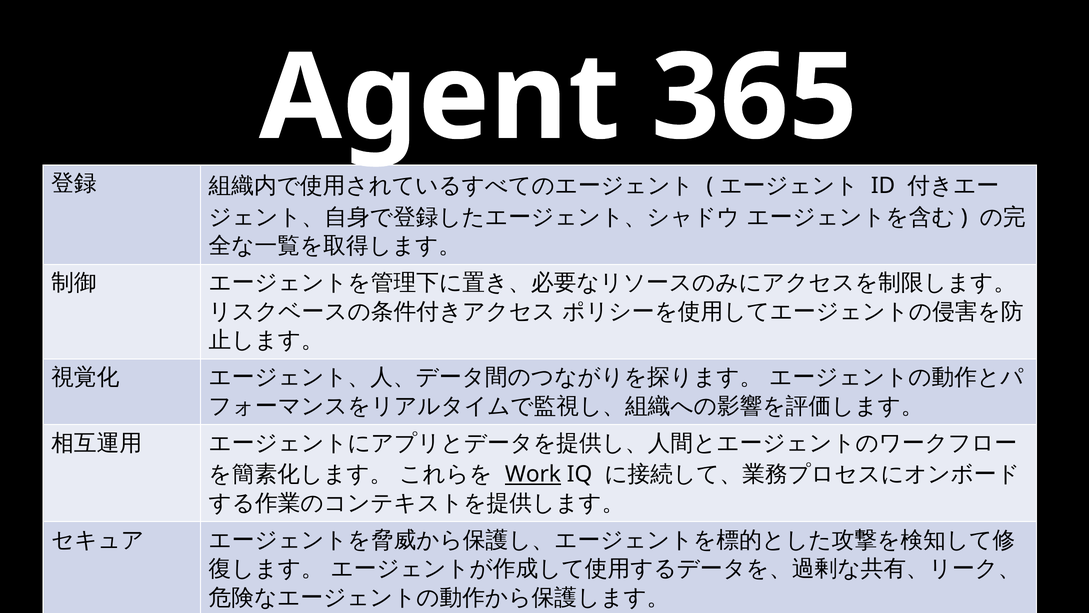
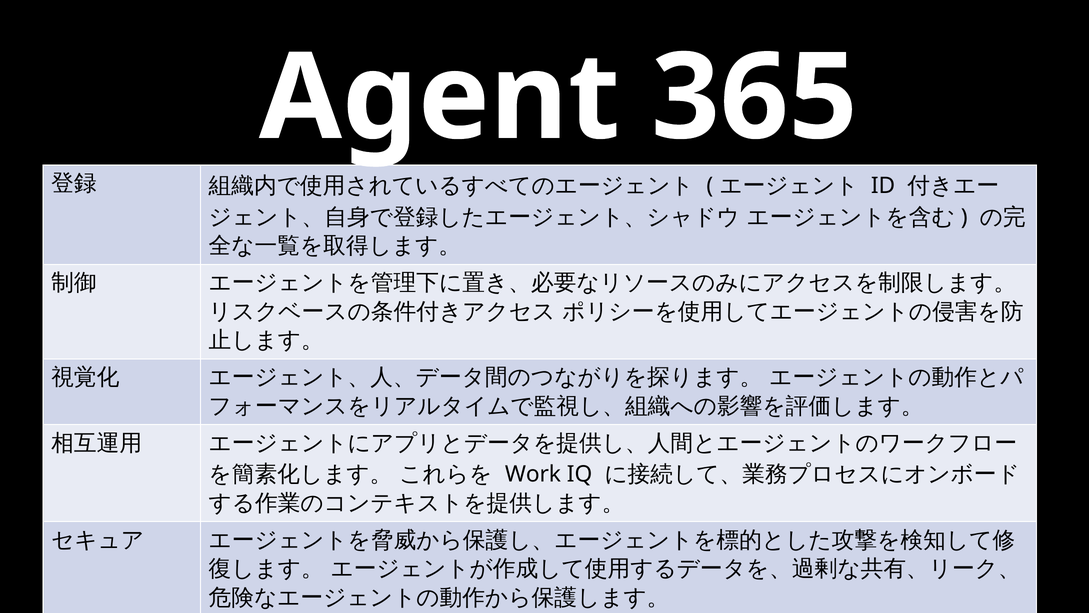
Work underline: present -> none (533, 474)
